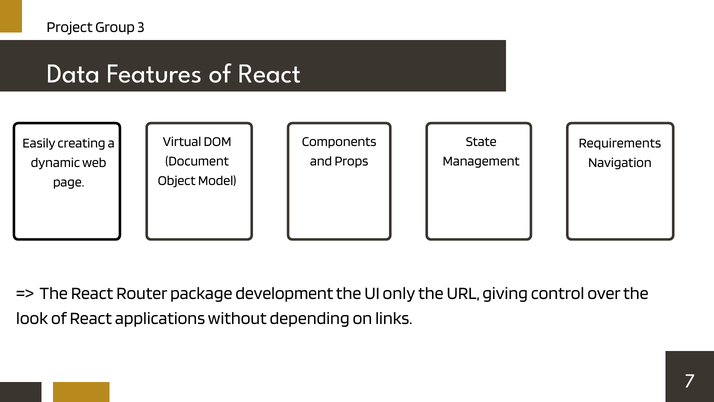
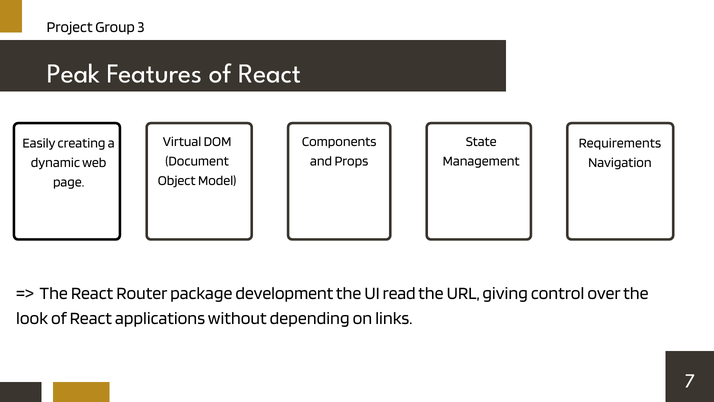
Data: Data -> Peak (73, 73)
only: only -> read (399, 293)
